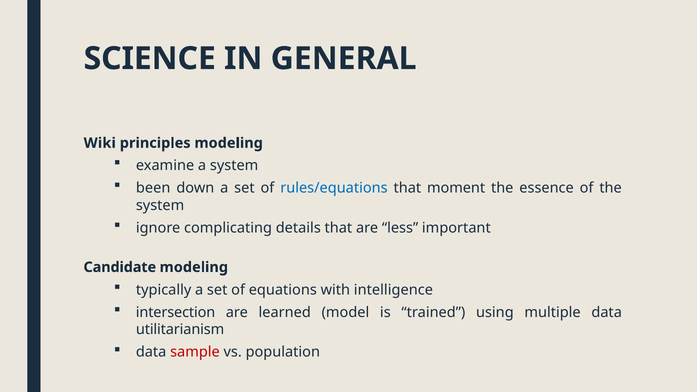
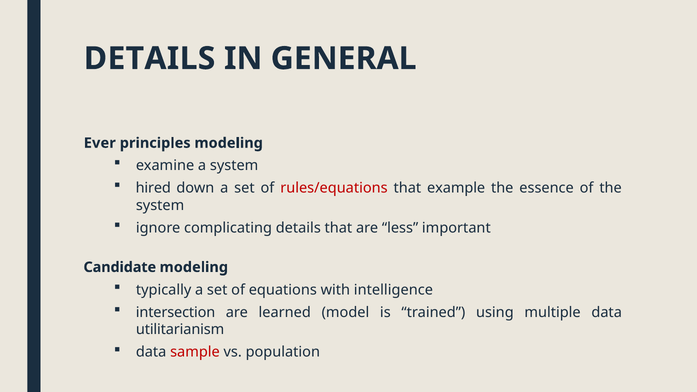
SCIENCE: SCIENCE -> DETAILS (150, 59)
Wiki: Wiki -> Ever (100, 143)
been: been -> hired (153, 188)
rules/equations colour: blue -> red (334, 188)
moment: moment -> example (456, 188)
